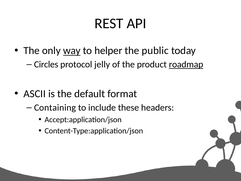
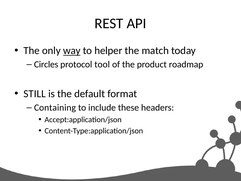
public: public -> match (155, 51)
jelly: jelly -> tool (102, 64)
roadmap underline: present -> none (186, 64)
ASCII: ASCII -> STILL (35, 94)
